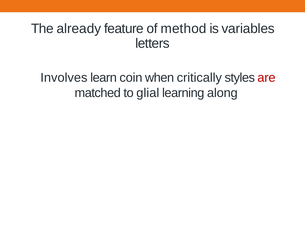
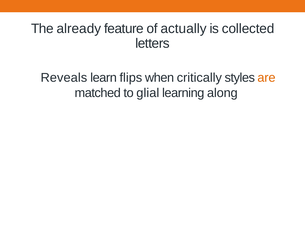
method: method -> actually (184, 29)
variables: variables -> collected (248, 29)
Involves: Involves -> Reveals (64, 78)
coin: coin -> flips (131, 78)
are colour: red -> orange (266, 78)
